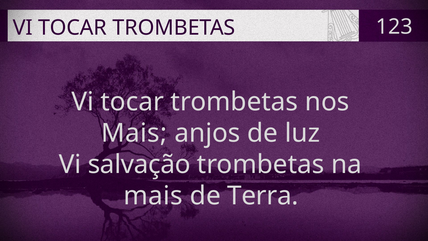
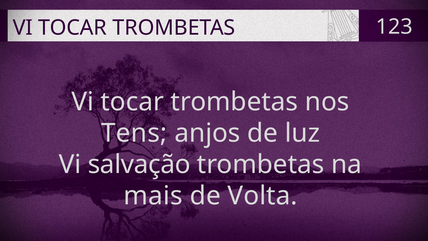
Mais: Mais -> Tens (134, 133)
Terra: Terra -> Volta (263, 196)
